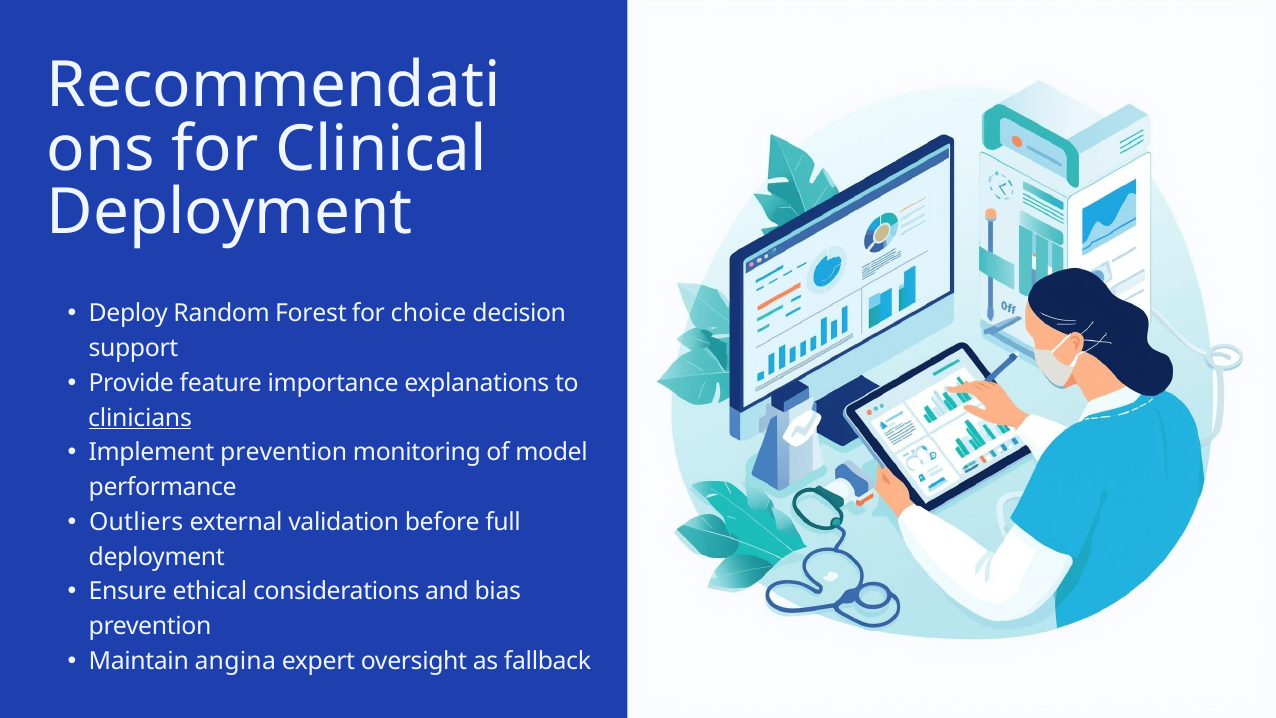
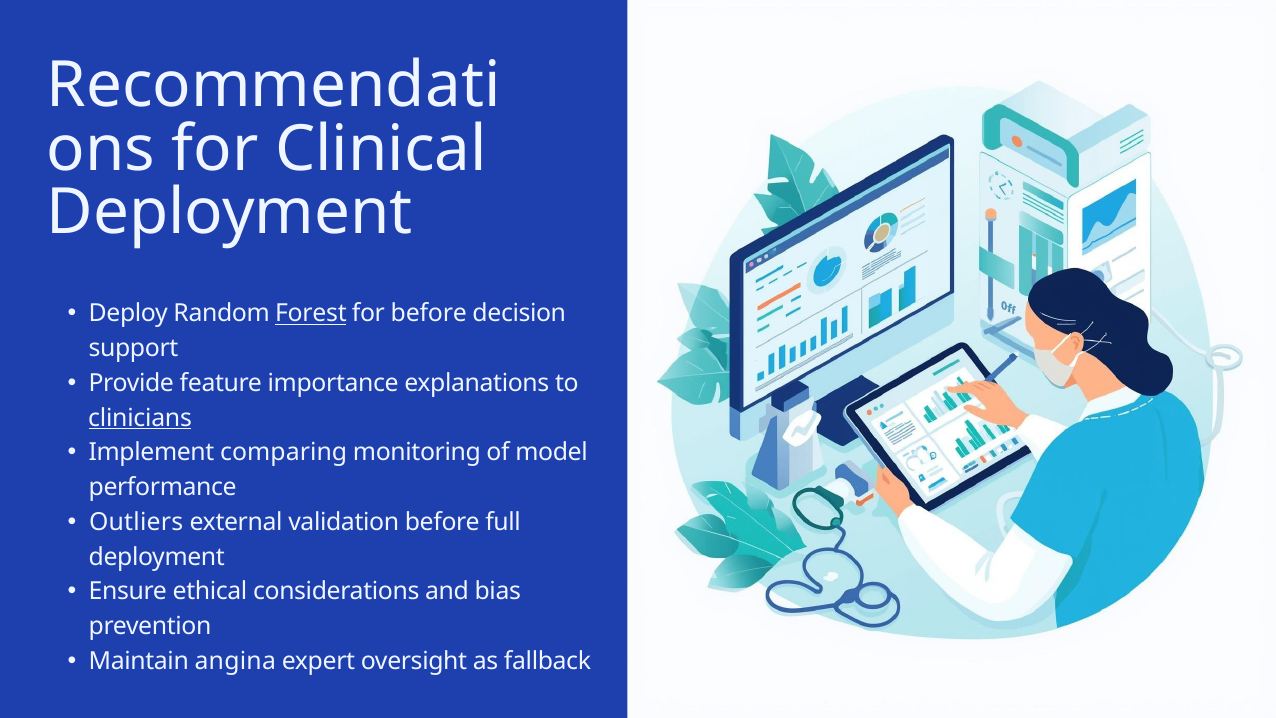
Forest underline: none -> present (311, 314)
for choice: choice -> before (429, 314)
Implement prevention: prevention -> comparing (284, 453)
